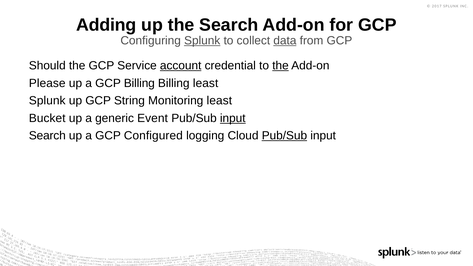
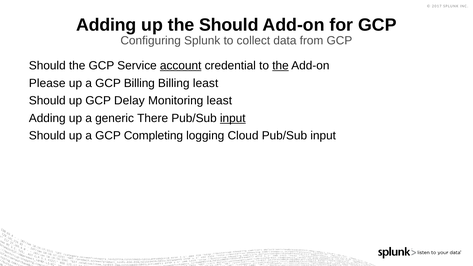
the Search: Search -> Should (229, 25)
Splunk underline: present -> none (202, 41)
data underline: present -> none (285, 41)
Splunk: Splunk -> Should (47, 101)
String: String -> Delay (129, 101)
Bucket: Bucket -> Adding (47, 118)
Event: Event -> There (153, 118)
Search: Search -> Should (47, 136)
Configured: Configured -> Completing (153, 136)
Pub/Sub underline: present -> none (284, 136)
